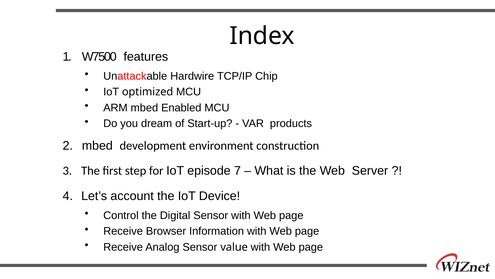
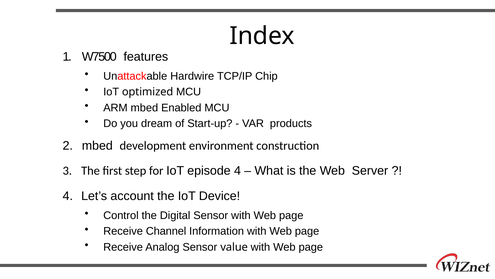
episode 7: 7 -> 4 (237, 171)
Browser: Browser -> Channel (166, 231)
